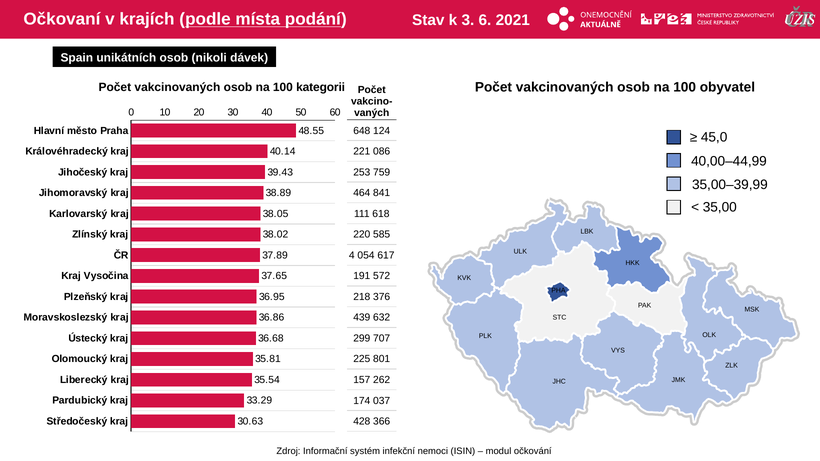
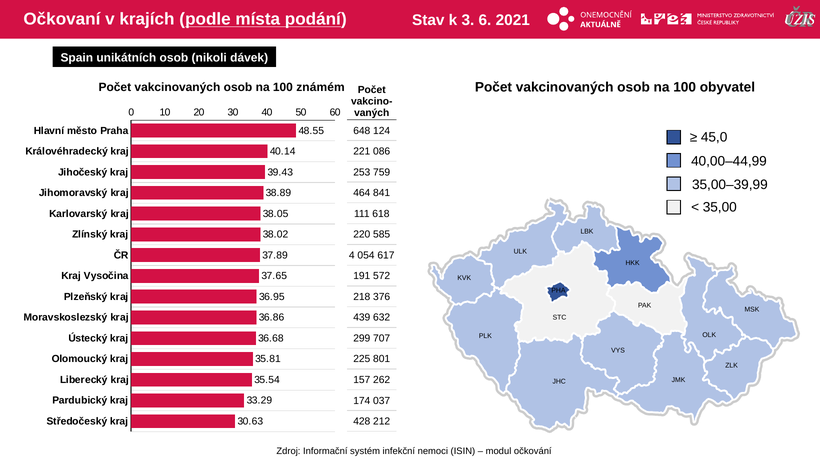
kategorii: kategorii -> známém (320, 87)
366: 366 -> 212 (382, 422)
